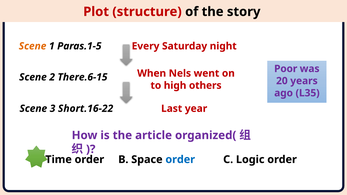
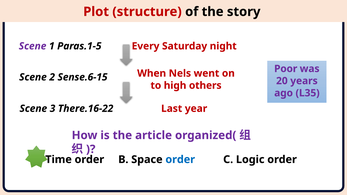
Scene colour: orange -> purple (33, 46)
There.6-15: There.6-15 -> Sense.6-15 (83, 77)
Short.16-22: Short.16-22 -> There.16-22 (86, 109)
